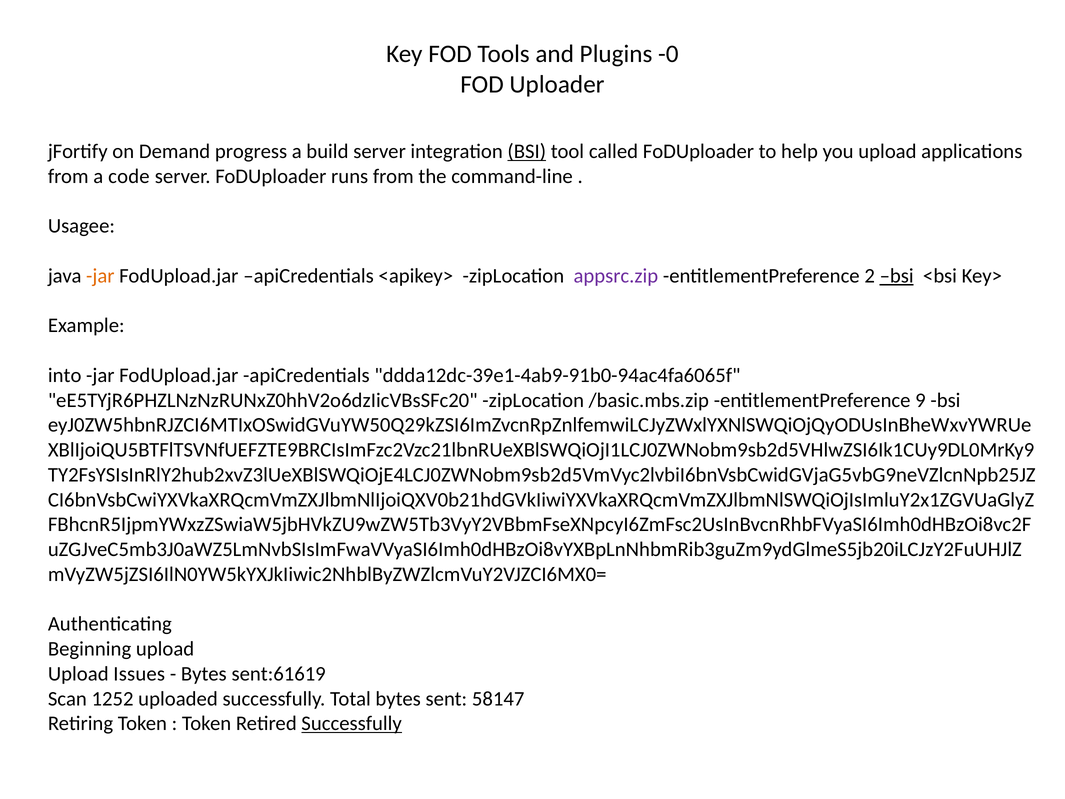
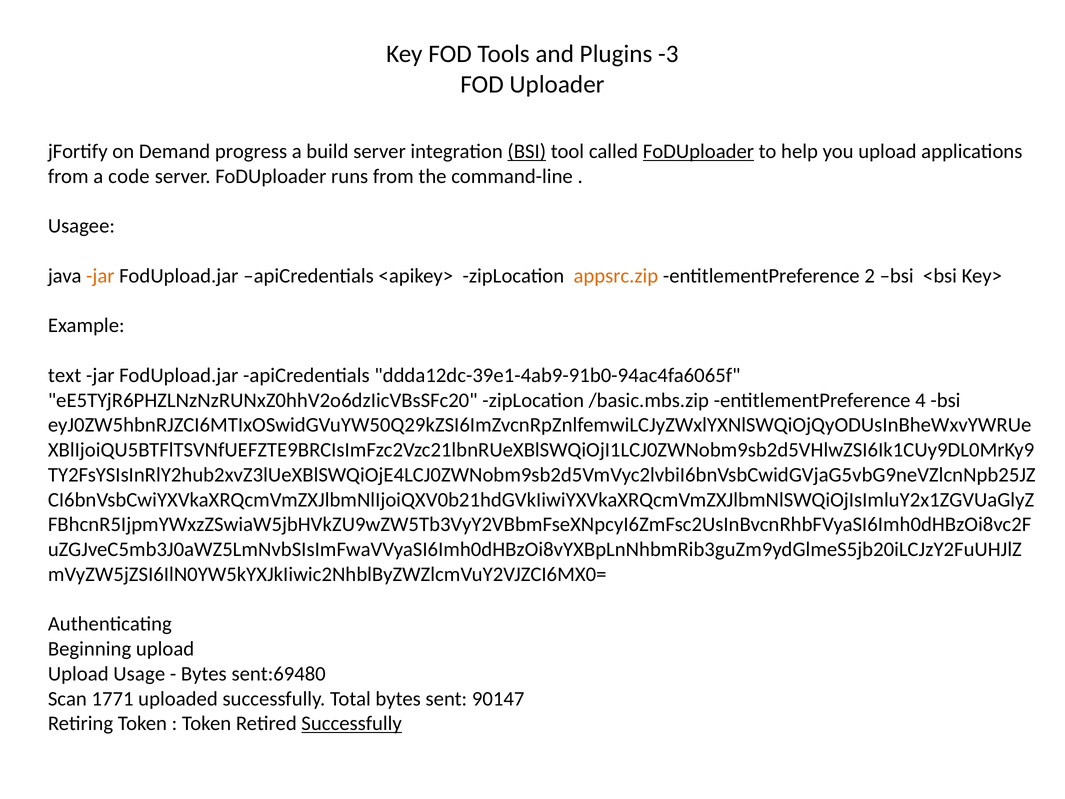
-0: -0 -> -3 (668, 54)
FoDUploader underline: none -> present (698, 151)
appsrc.zip colour: purple -> orange (616, 276)
bsi underline: present -> none (897, 276)
into: into -> text (65, 375)
9: 9 -> 4 (920, 400)
Issues: Issues -> Usage (139, 674)
sent:61619: sent:61619 -> sent:69480 (279, 674)
1252: 1252 -> 1771 (113, 698)
58147: 58147 -> 90147 (498, 698)
